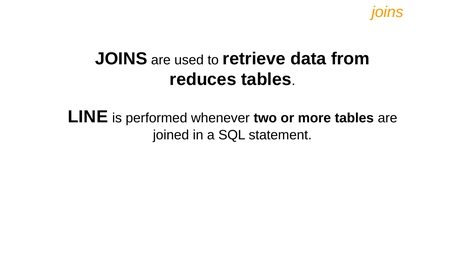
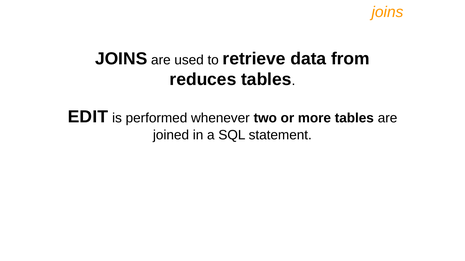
LINE: LINE -> EDIT (88, 117)
